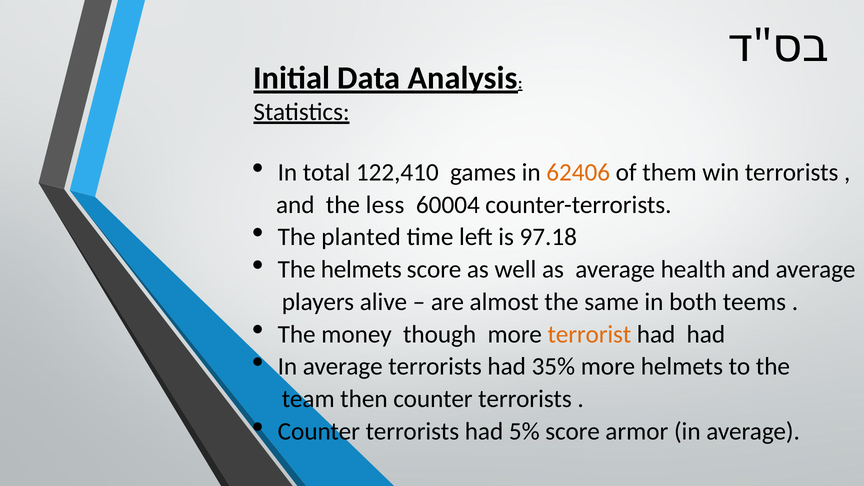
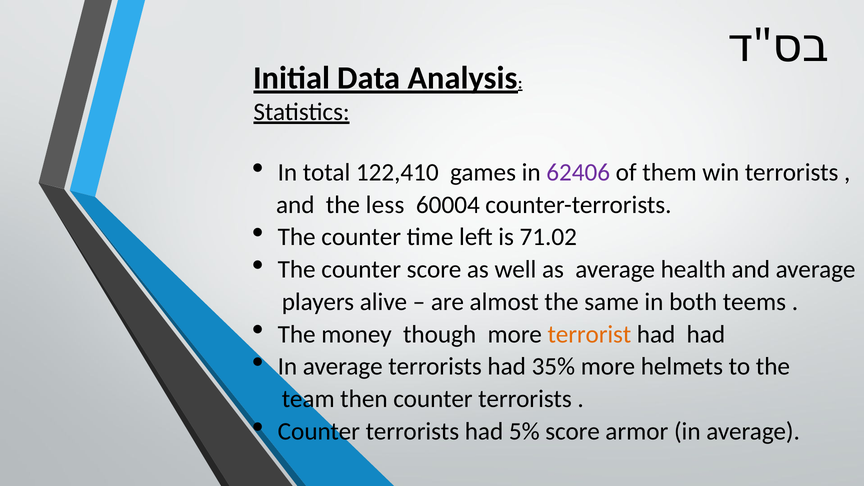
62406 colour: orange -> purple (578, 172)
planted: planted -> counter (361, 237)
97.18: 97.18 -> 71.02 (548, 237)
helmets: helmets -> counter (361, 269)
